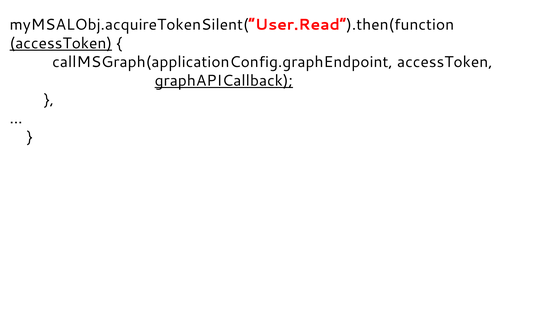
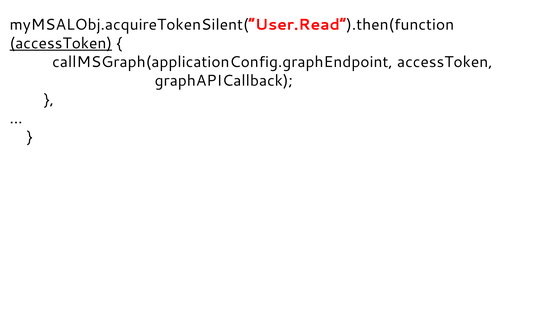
graphAPICallback underline: present -> none (224, 81)
